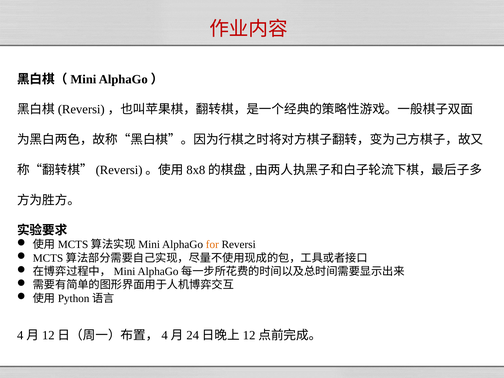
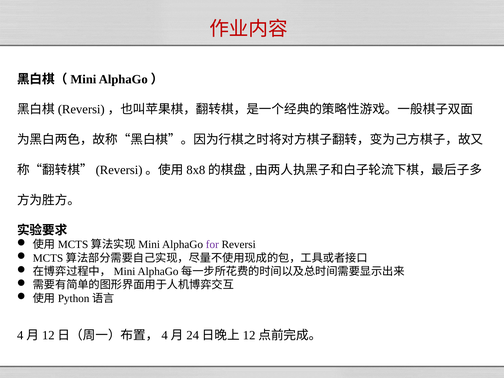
for colour: orange -> purple (212, 245)
